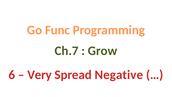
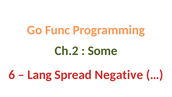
Ch.7: Ch.7 -> Ch.2 (67, 51)
Grow: Grow -> Some (103, 51)
Very: Very -> Lang (40, 75)
